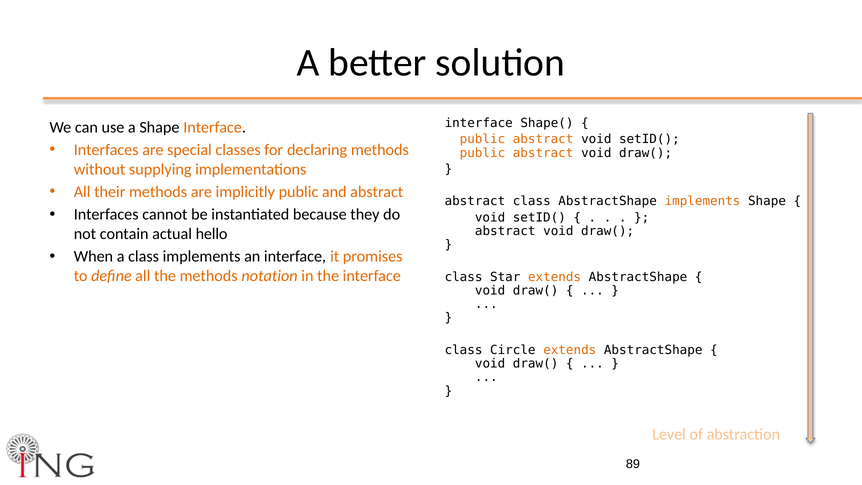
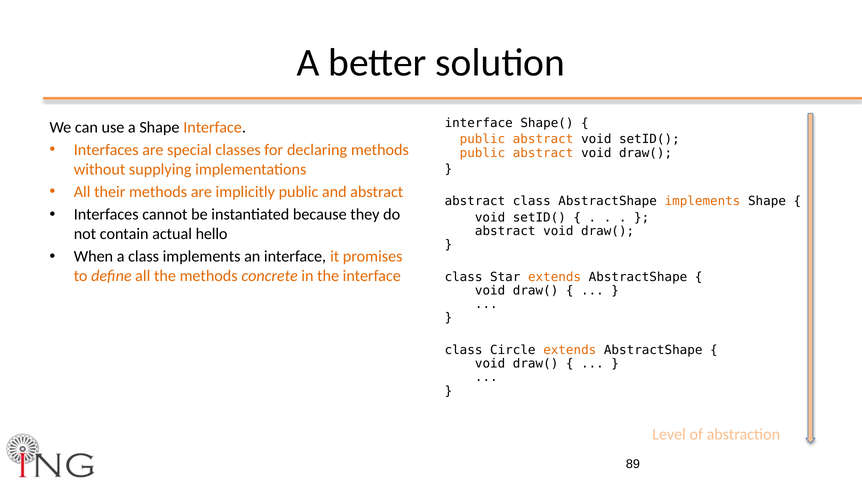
notation: notation -> concrete (270, 276)
